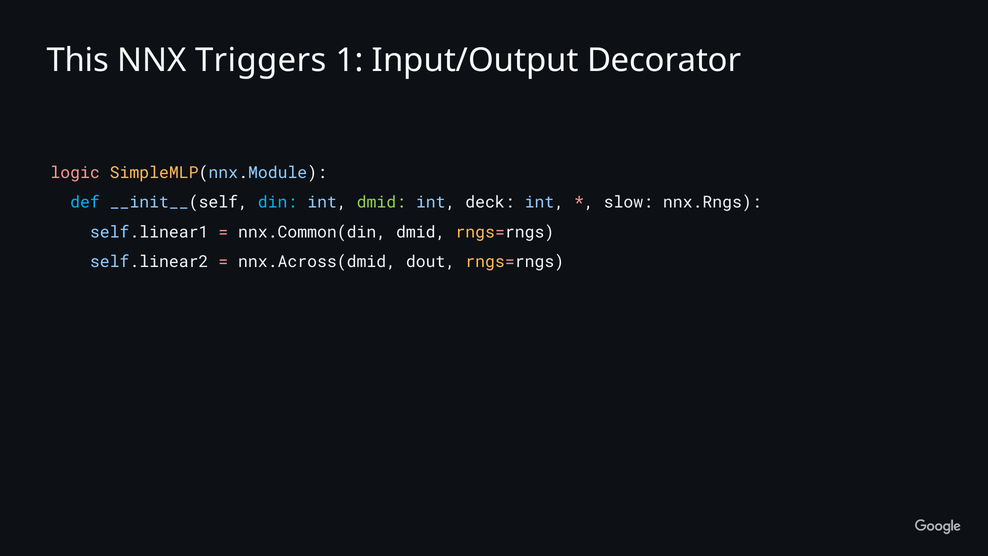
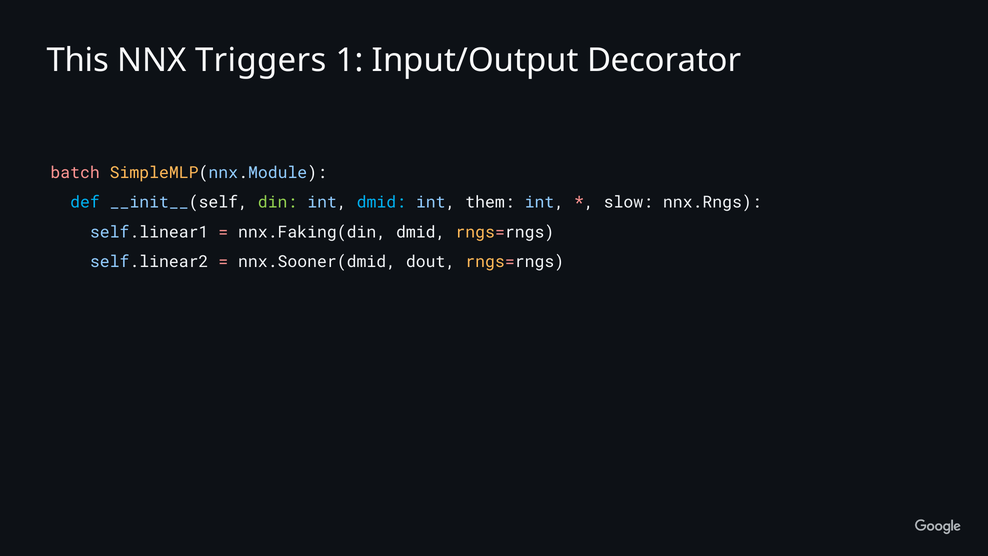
logic: logic -> batch (75, 173)
din colour: light blue -> light green (278, 202)
dmid colour: light green -> light blue (381, 202)
deck: deck -> them (490, 202)
nnx.Common(din: nnx.Common(din -> nnx.Faking(din (312, 232)
nnx.Across(dmid: nnx.Across(dmid -> nnx.Sooner(dmid (317, 262)
